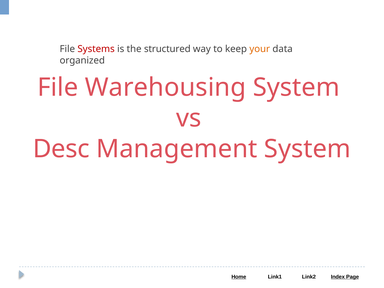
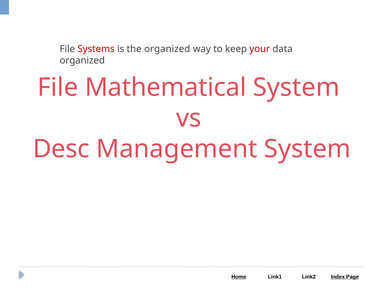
the structured: structured -> organized (167, 49)
your colour: orange -> red (260, 49)
Warehousing: Warehousing -> Mathematical (166, 87)
